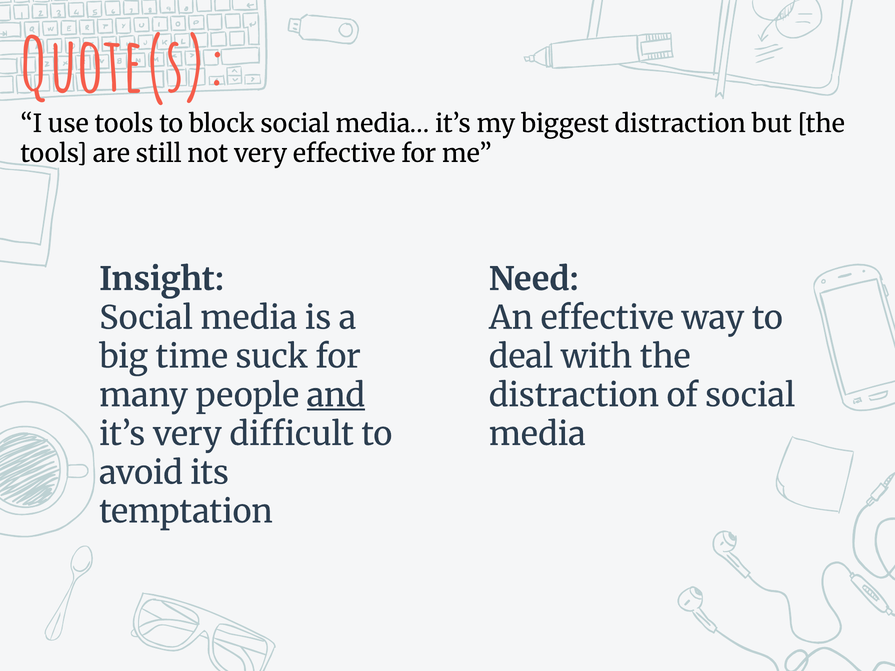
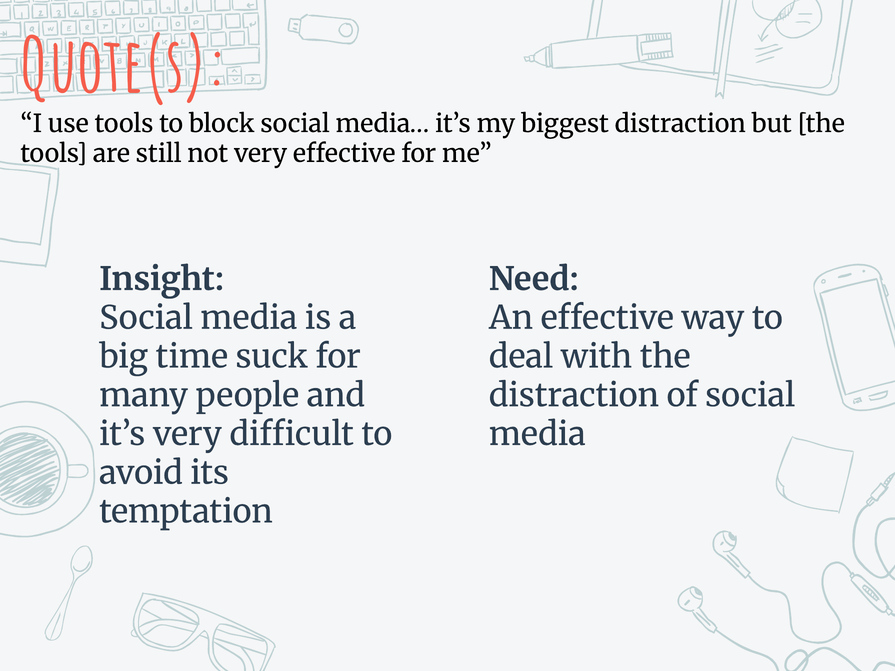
and underline: present -> none (336, 396)
